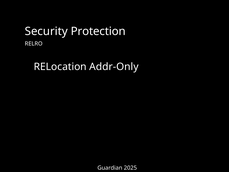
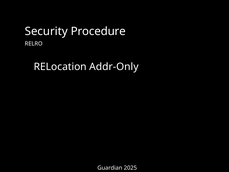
Protection: Protection -> Procedure (98, 31)
